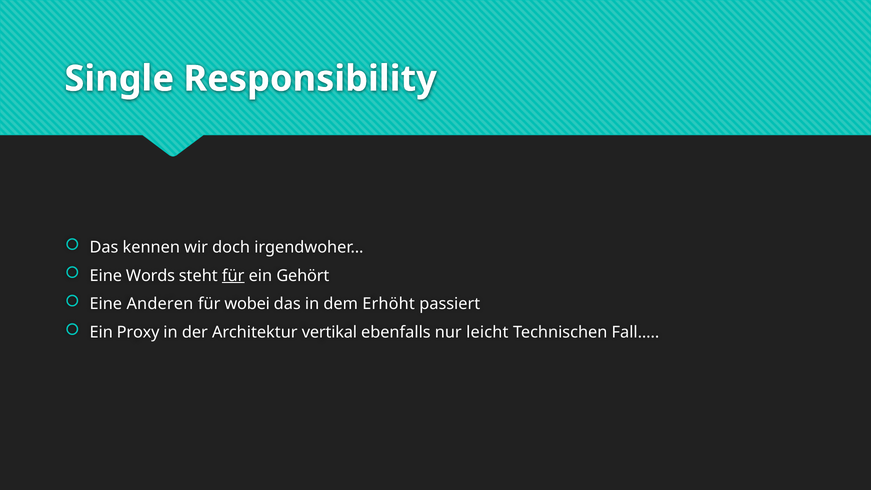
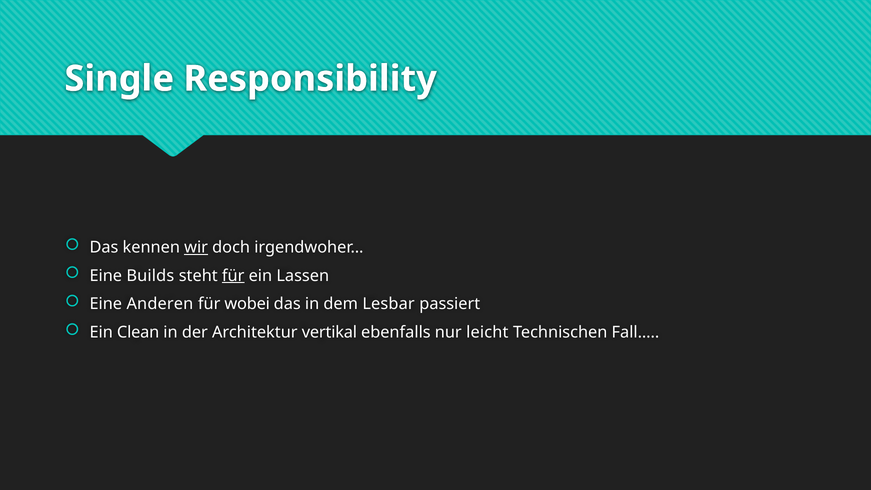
wir underline: none -> present (196, 247)
Words: Words -> Builds (150, 276)
Gehört: Gehört -> Lassen (303, 276)
Erhöht: Erhöht -> Lesbar (389, 304)
Proxy: Proxy -> Clean (138, 332)
